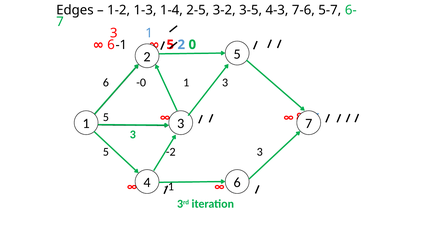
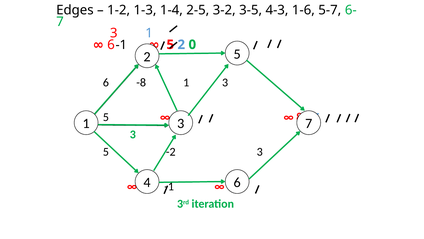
7-6: 7-6 -> 1-6 (303, 10)
-0: -0 -> -8 (141, 82)
